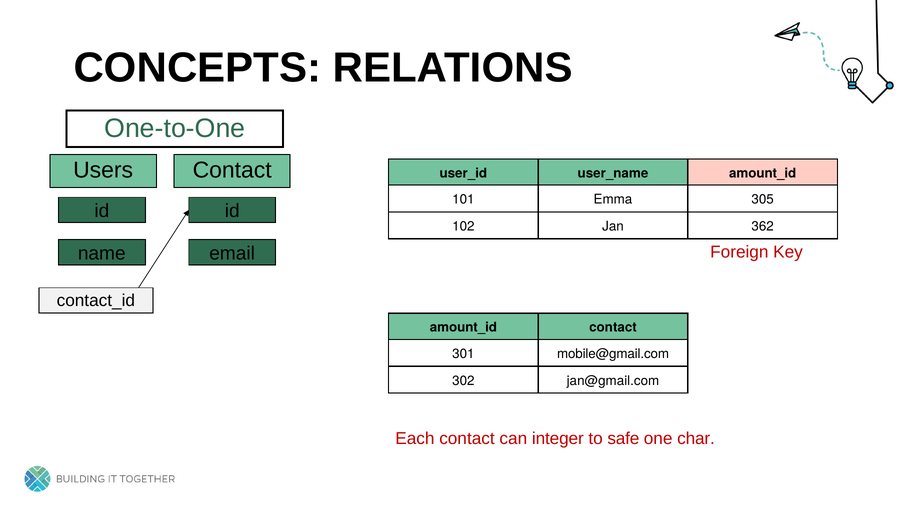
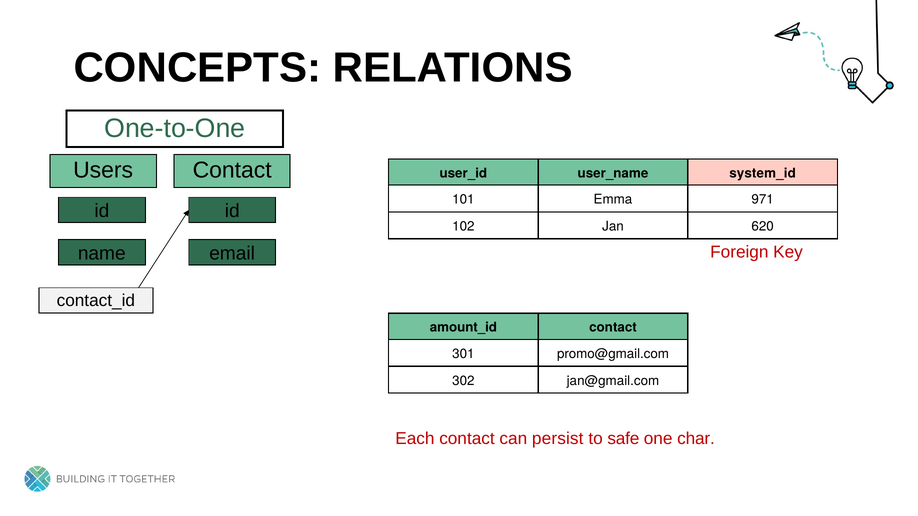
amount_id: amount_id -> system_id (763, 173)
305: 305 -> 971 (763, 200)
362: 362 -> 620 (763, 226)
mobile@gmail.com: mobile@gmail.com -> promo@gmail.com (613, 354)
integer: integer -> persist (558, 439)
